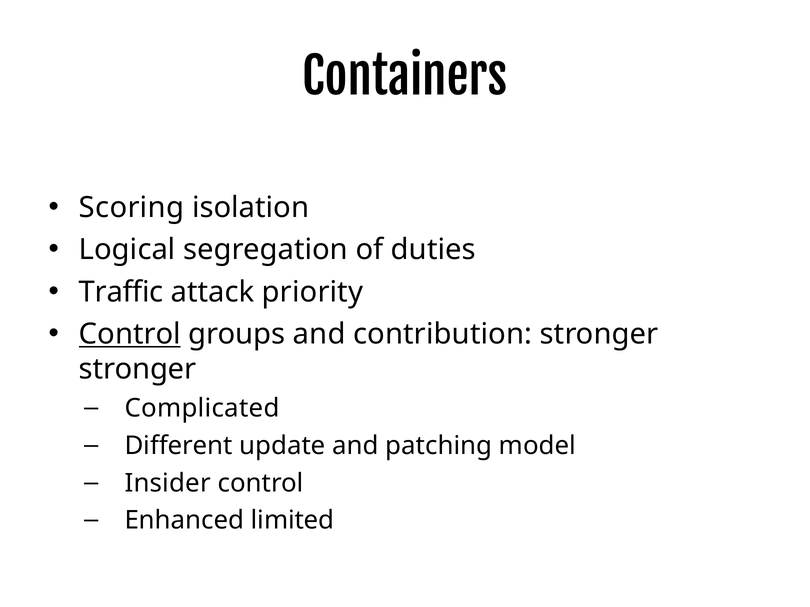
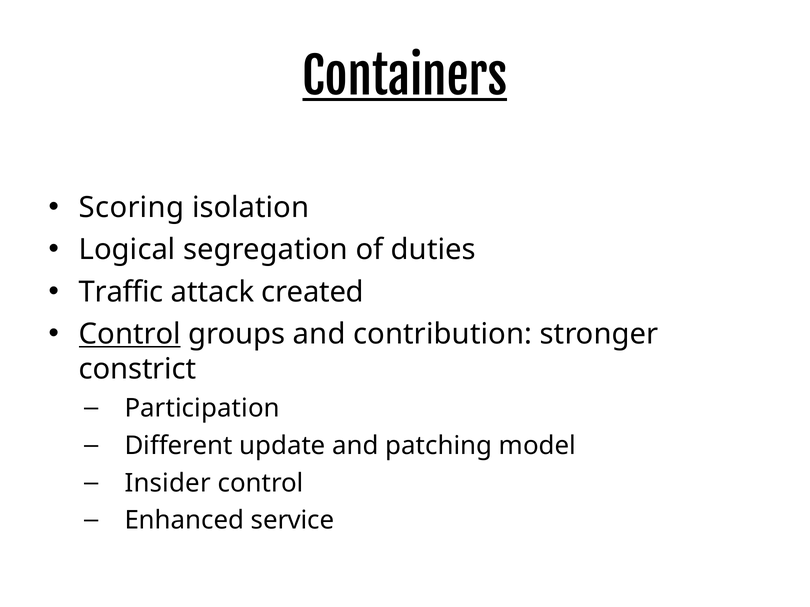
Containers underline: none -> present (405, 78)
priority: priority -> created (313, 292)
stronger: stronger -> constrict (138, 370)
Complicated: Complicated -> Participation (202, 409)
limited: limited -> service (293, 521)
